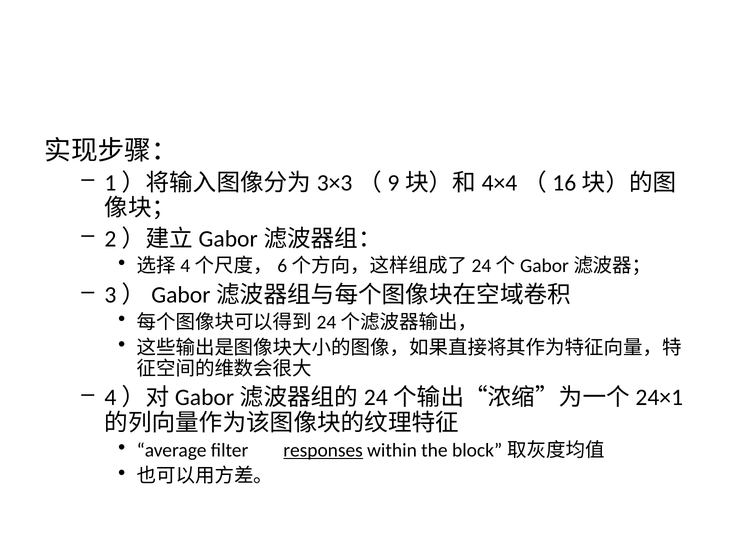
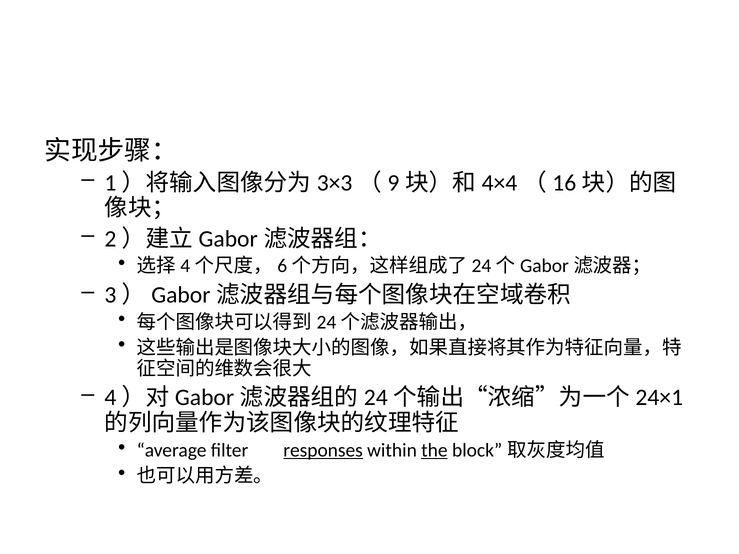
the underline: none -> present (434, 450)
